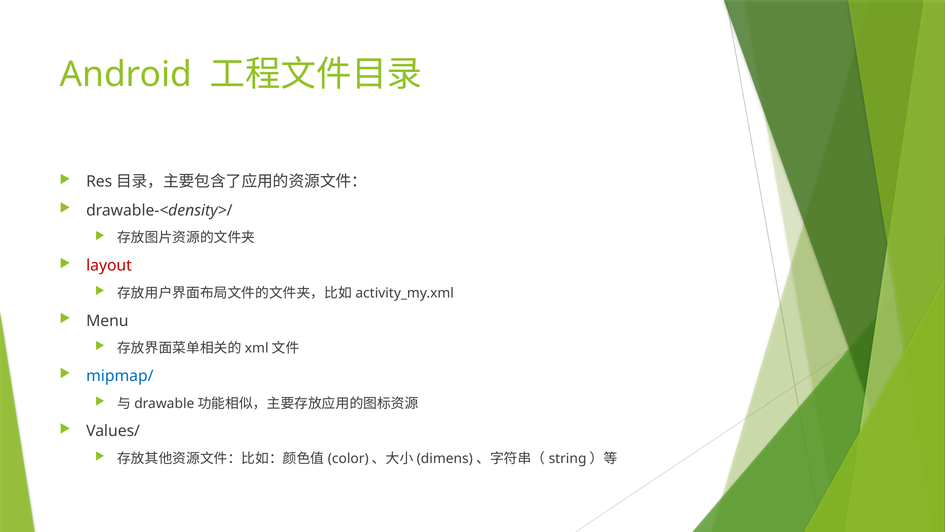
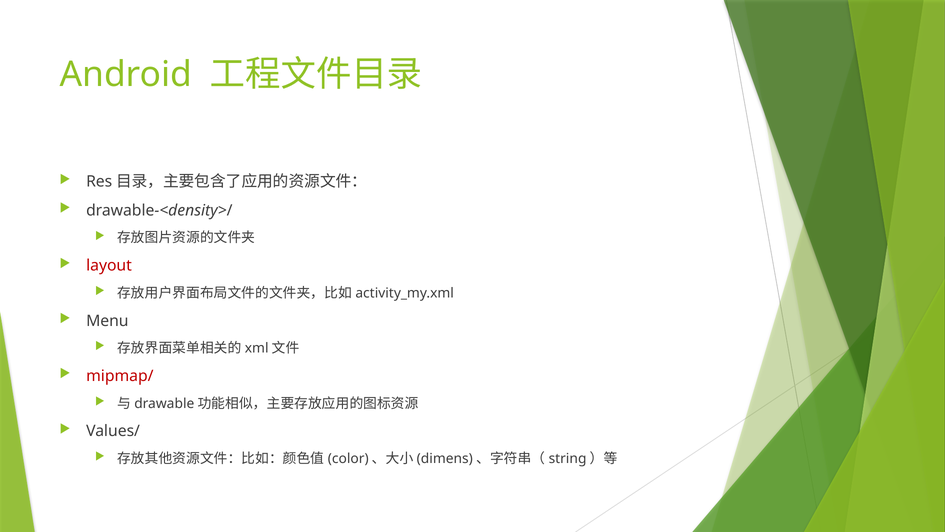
mipmap/ colour: blue -> red (120, 376)
